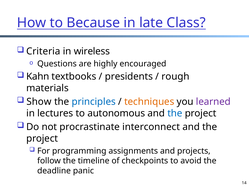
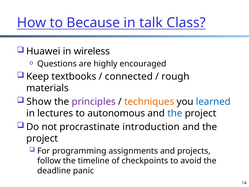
late: late -> talk (151, 23)
Criteria: Criteria -> Huawei (43, 51)
Kahn: Kahn -> Keep (38, 76)
presidents: presidents -> connected (129, 76)
principles colour: blue -> purple (94, 102)
learned colour: purple -> blue (213, 102)
interconnect: interconnect -> introduction (151, 127)
